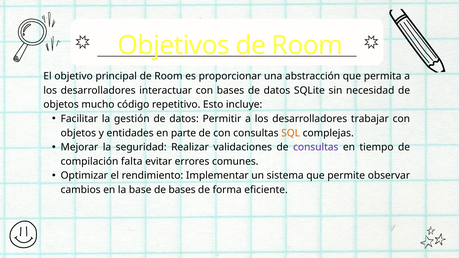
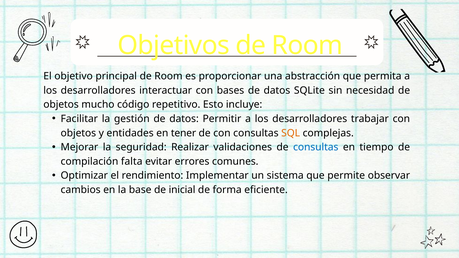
parte: parte -> tener (184, 133)
consultas colour: purple -> blue (316, 147)
de bases: bases -> inicial (182, 190)
